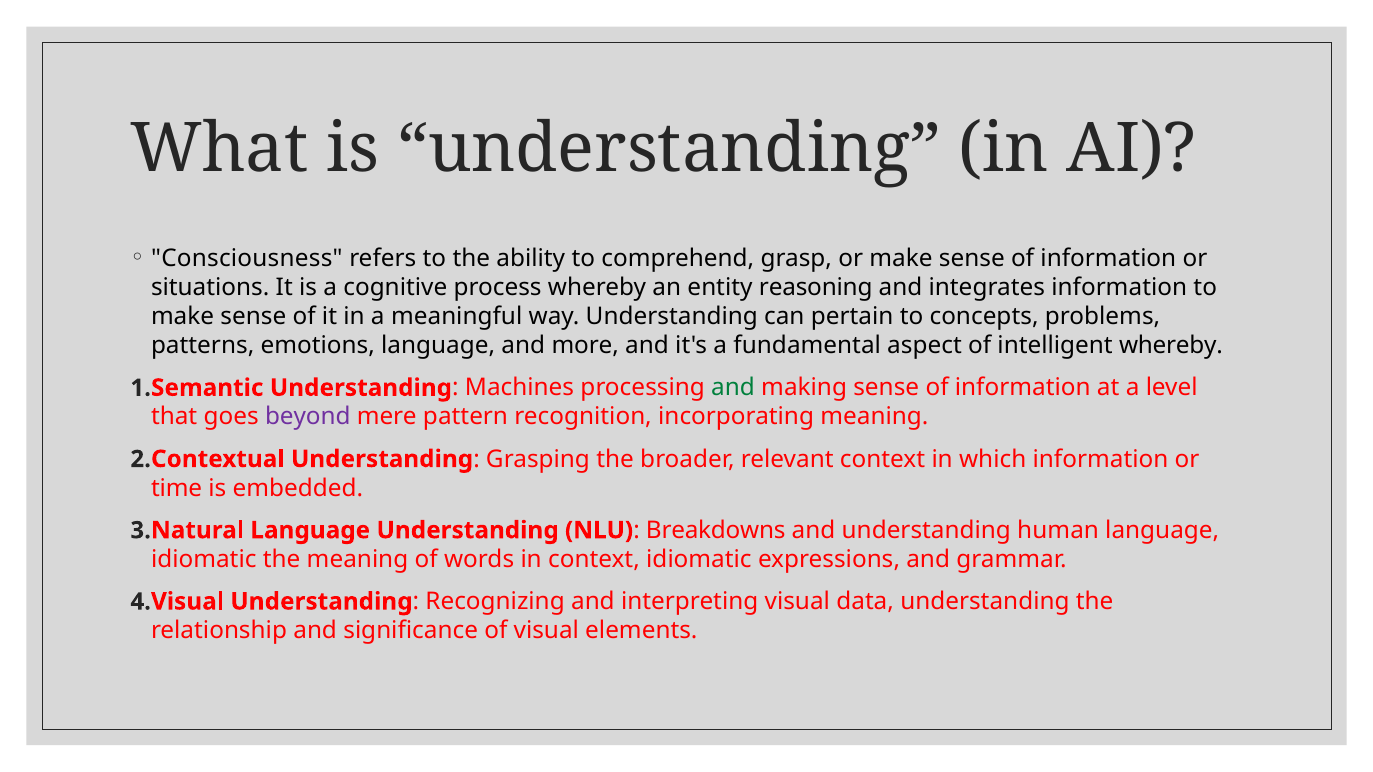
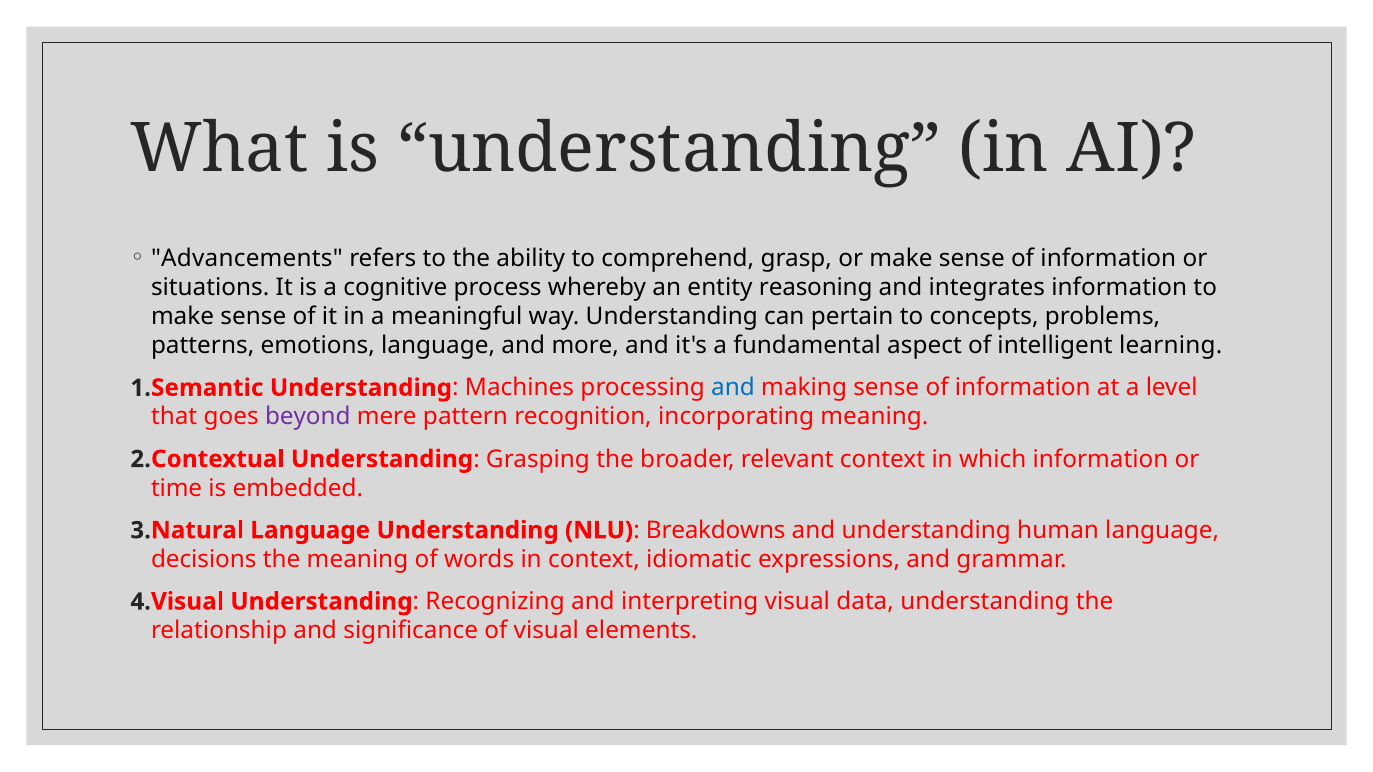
Consciousness: Consciousness -> Advancements (247, 258)
intelligent whereby: whereby -> learning (1171, 346)
and colour: green -> blue (733, 388)
idiomatic: idiomatic -> decisions (204, 560)
